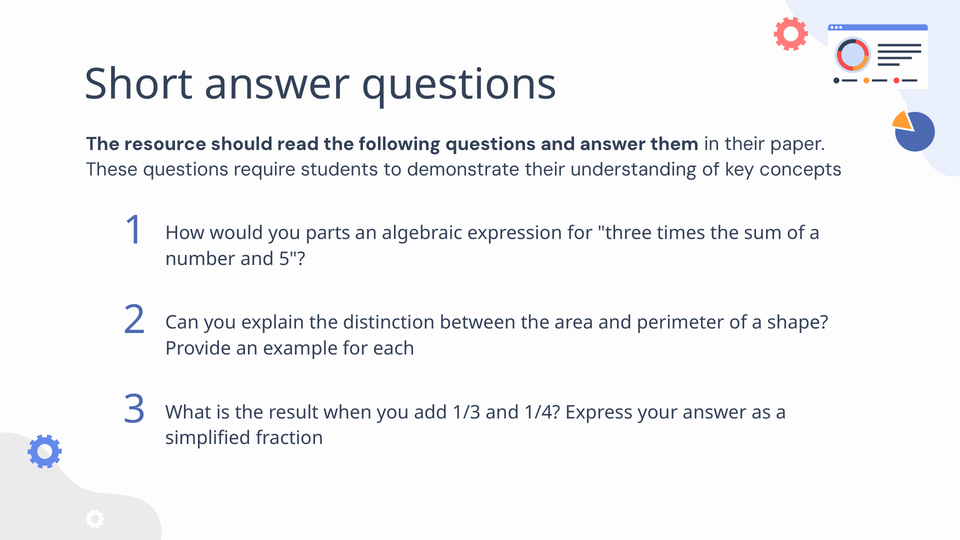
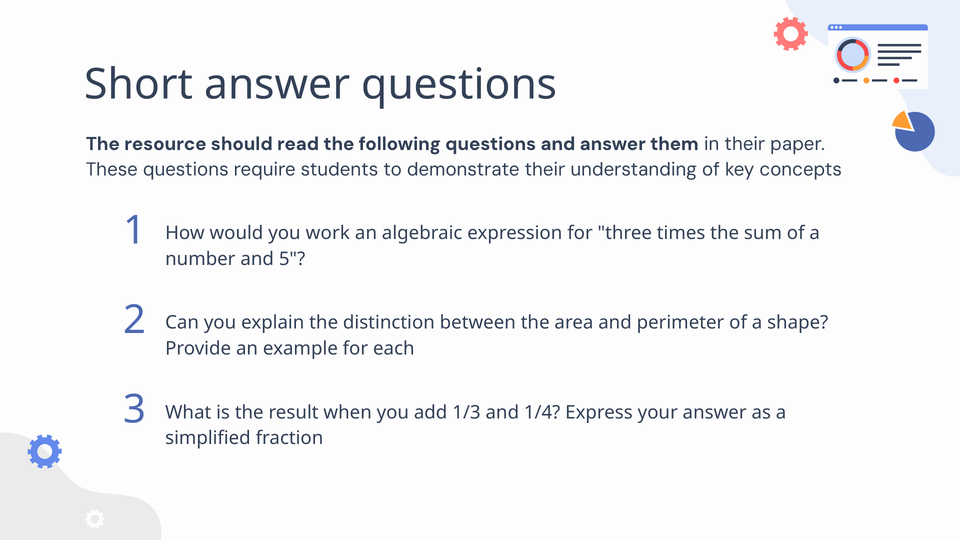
parts: parts -> work (328, 233)
